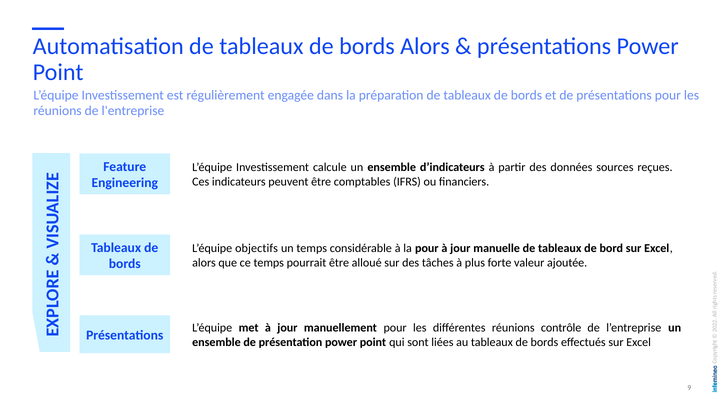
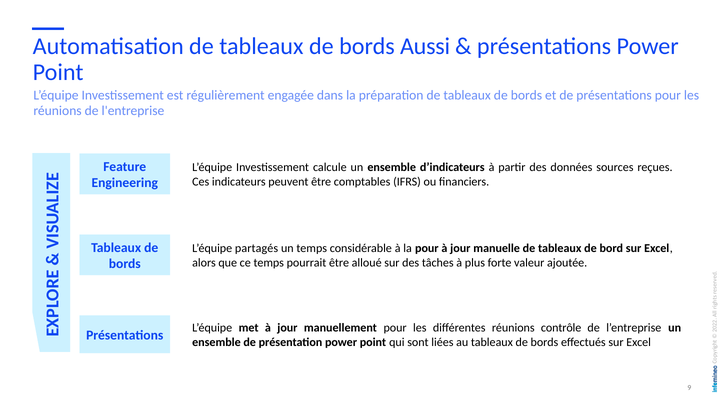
bords Alors: Alors -> Aussi (425, 46)
objectifs: objectifs -> partagés (257, 248)
